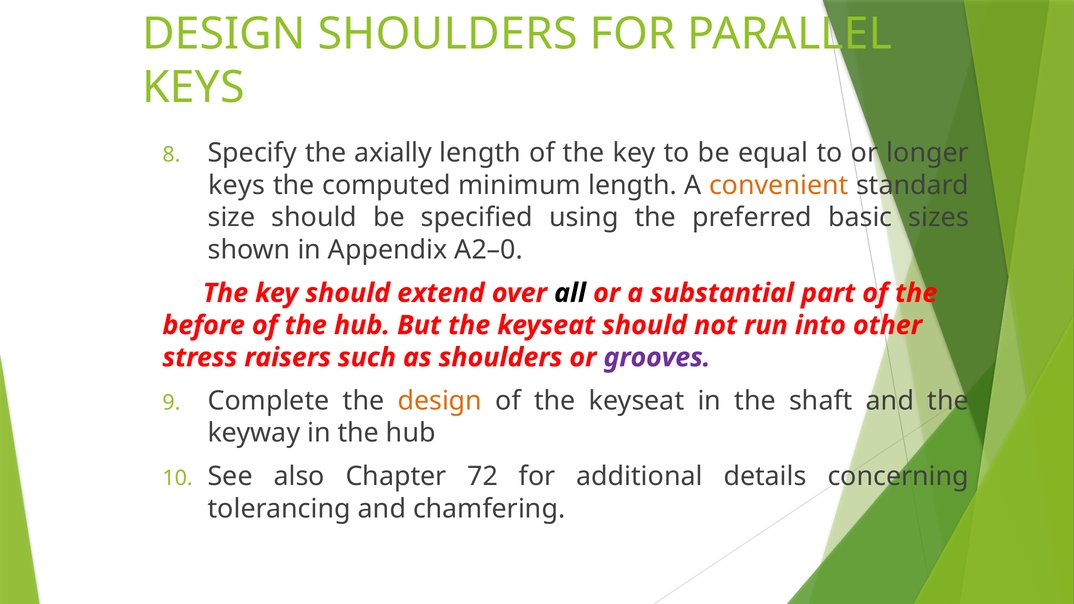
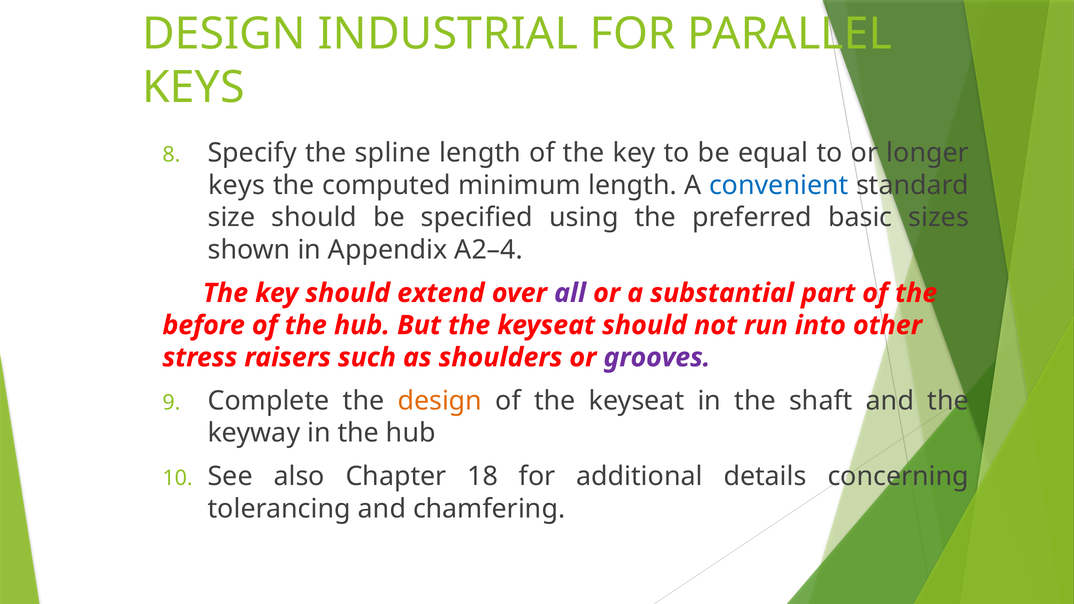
DESIGN SHOULDERS: SHOULDERS -> INDUSTRIAL (448, 34)
axially: axially -> spline (393, 153)
convenient colour: orange -> blue (779, 185)
A2–0: A2–0 -> A2–4 (489, 250)
all colour: black -> purple (570, 293)
72: 72 -> 18 (483, 477)
